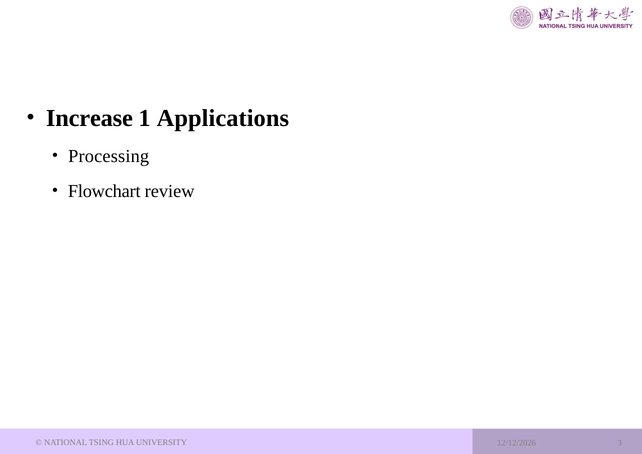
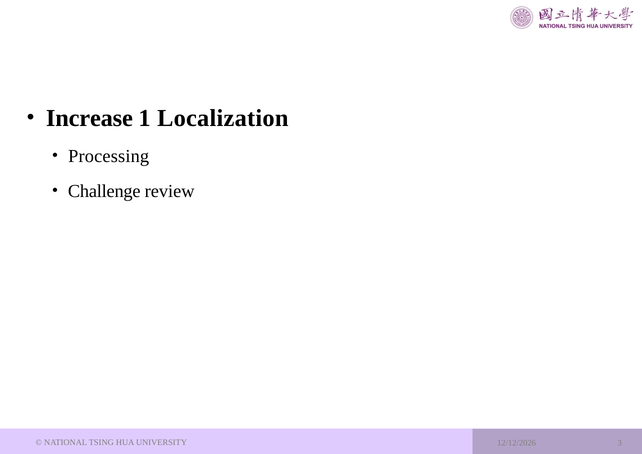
Applications: Applications -> Localization (223, 118)
Flowchart: Flowchart -> Challenge (104, 191)
